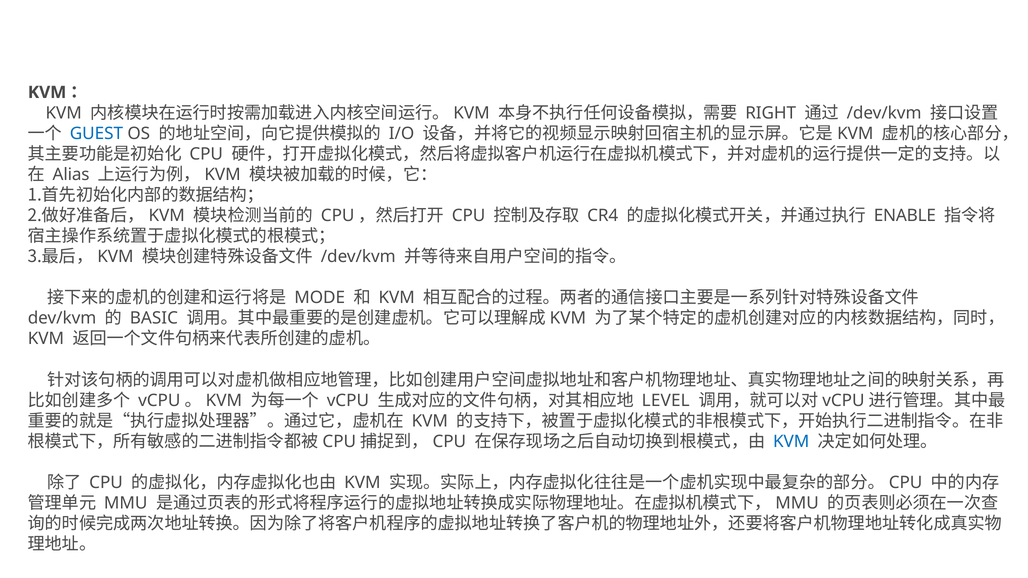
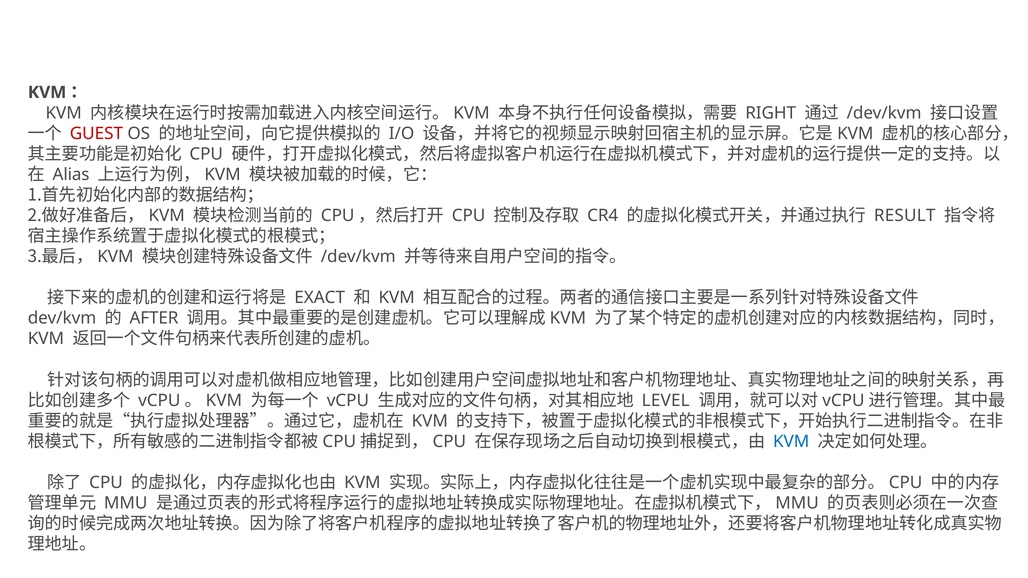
GUEST colour: blue -> red (96, 133)
ENABLE: ENABLE -> RESULT (905, 216)
MODE: MODE -> EXACT (320, 298)
BASIC: BASIC -> AFTER (154, 318)
